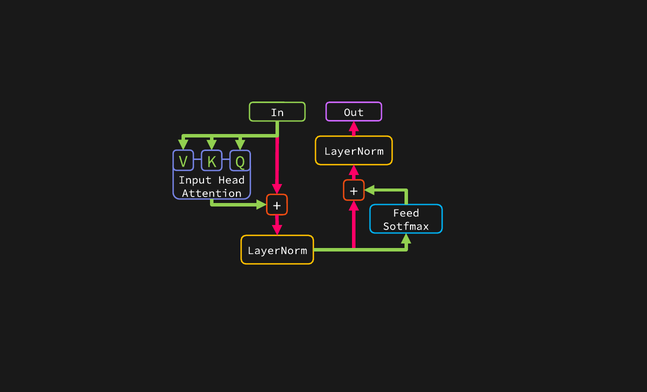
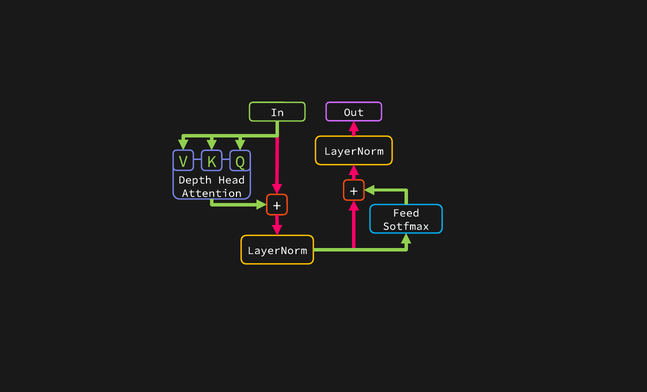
Input: Input -> Depth (195, 180)
